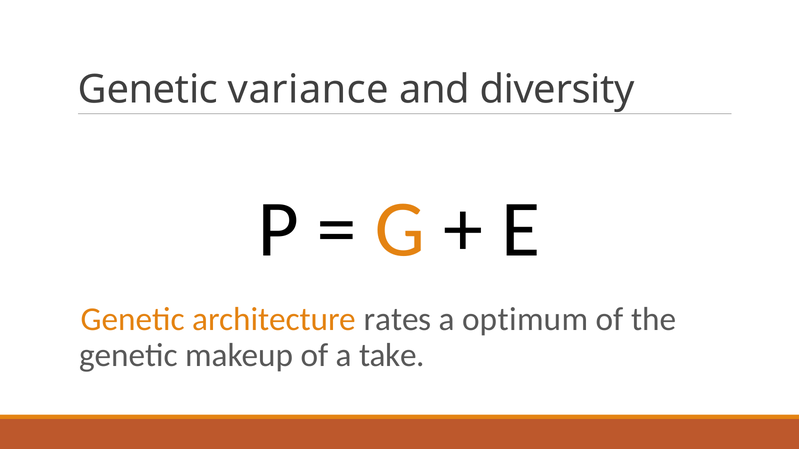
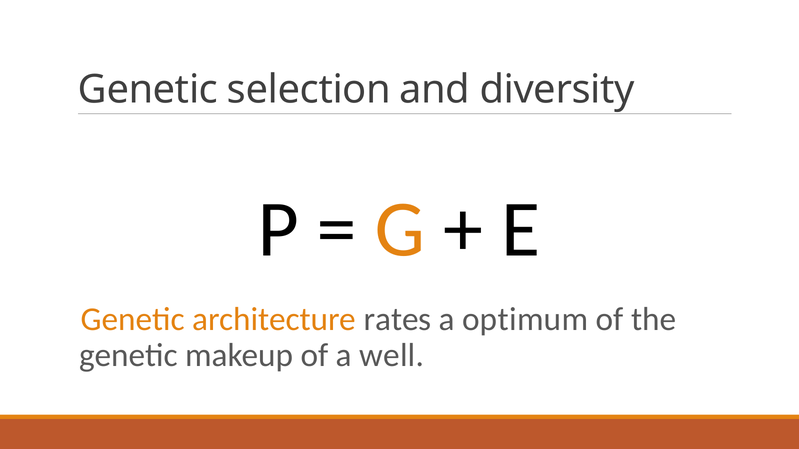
variance: variance -> selection (309, 90)
take: take -> well (392, 355)
